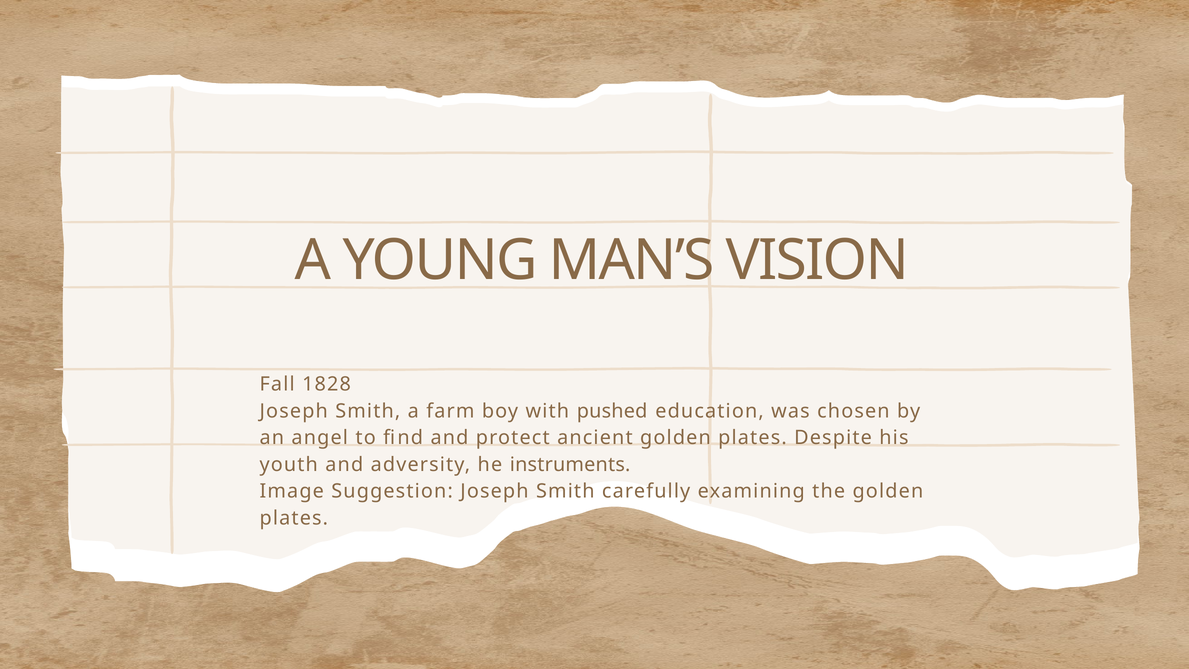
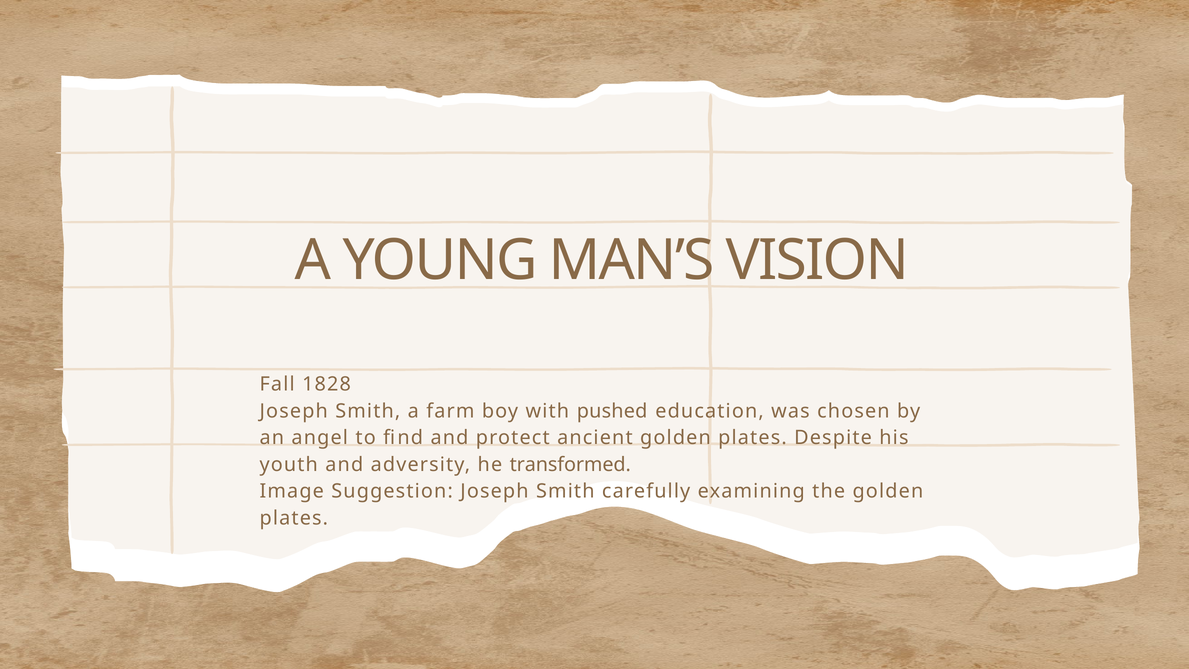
instruments: instruments -> transformed (570, 464)
